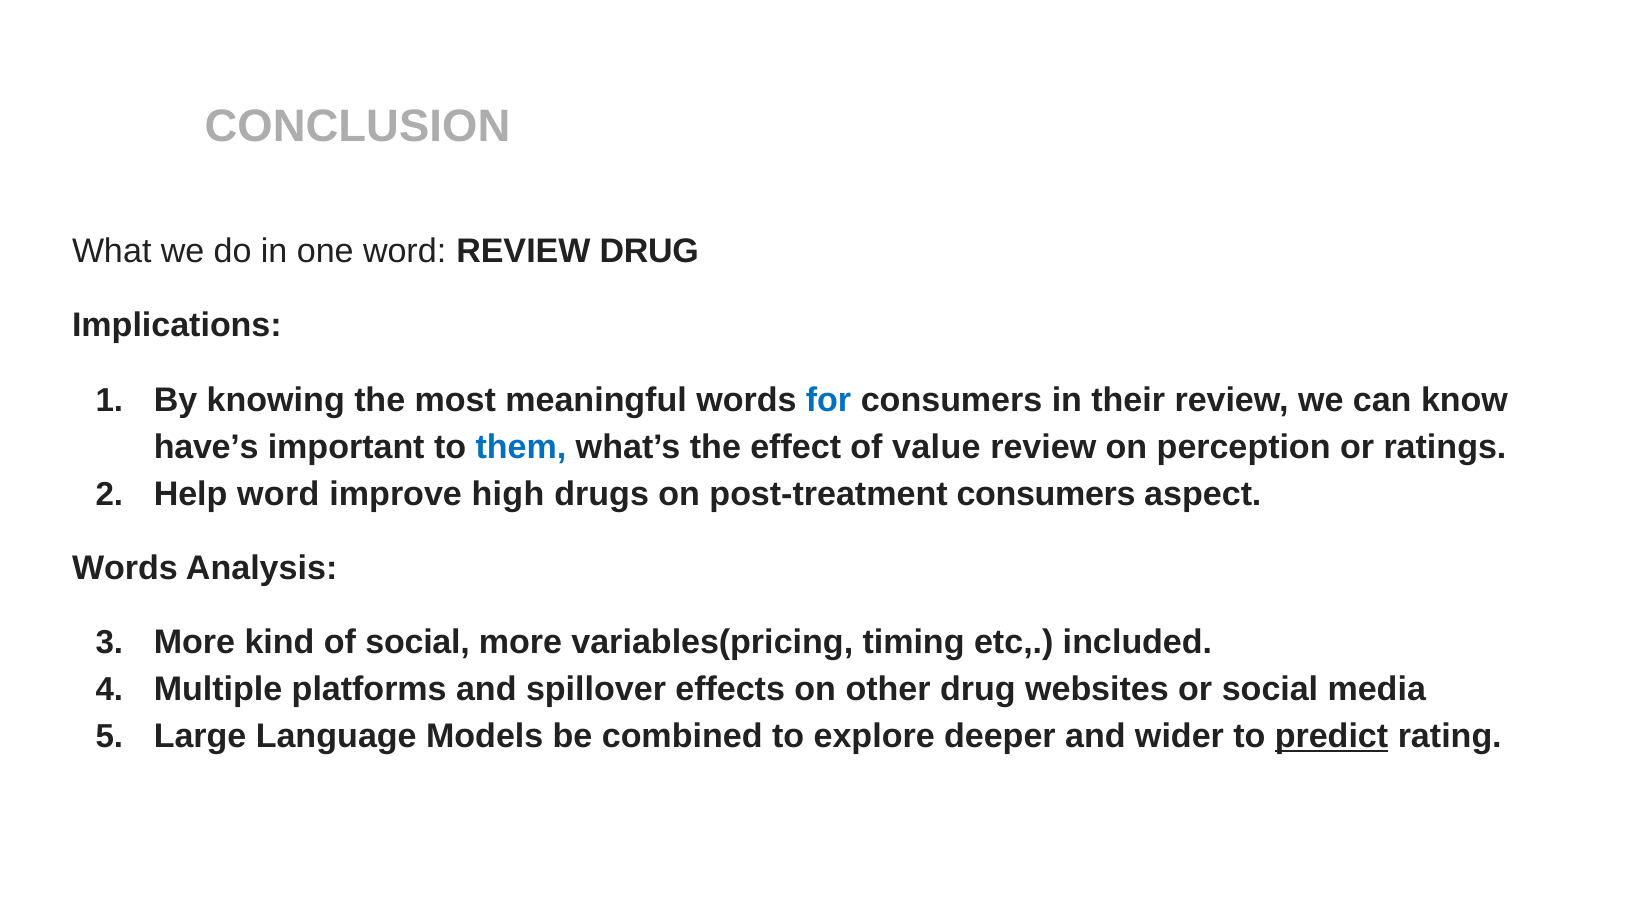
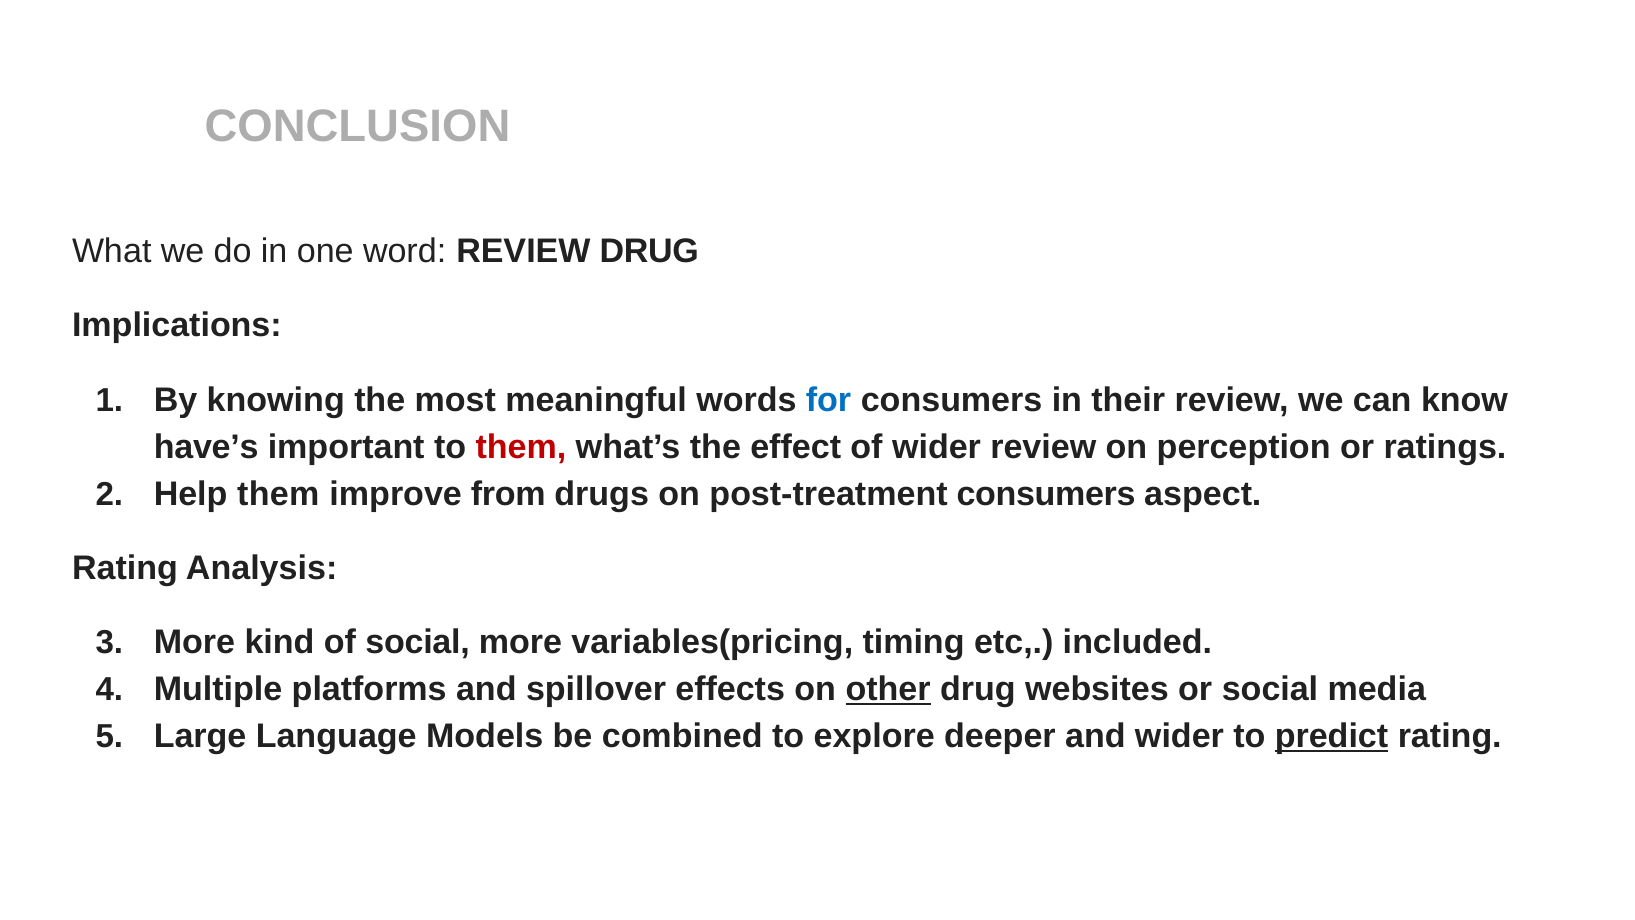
them colour: blue -> red (521, 447)
of value: value -> wider (937, 447)
Help word: word -> them (278, 494)
high: high -> from (508, 494)
Words: Words -> Rating (125, 568)
other underline: none -> present (888, 689)
